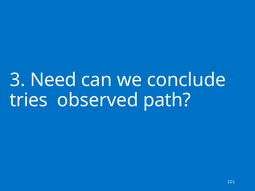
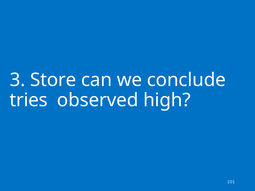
Need: Need -> Store (53, 80)
path: path -> high (167, 100)
